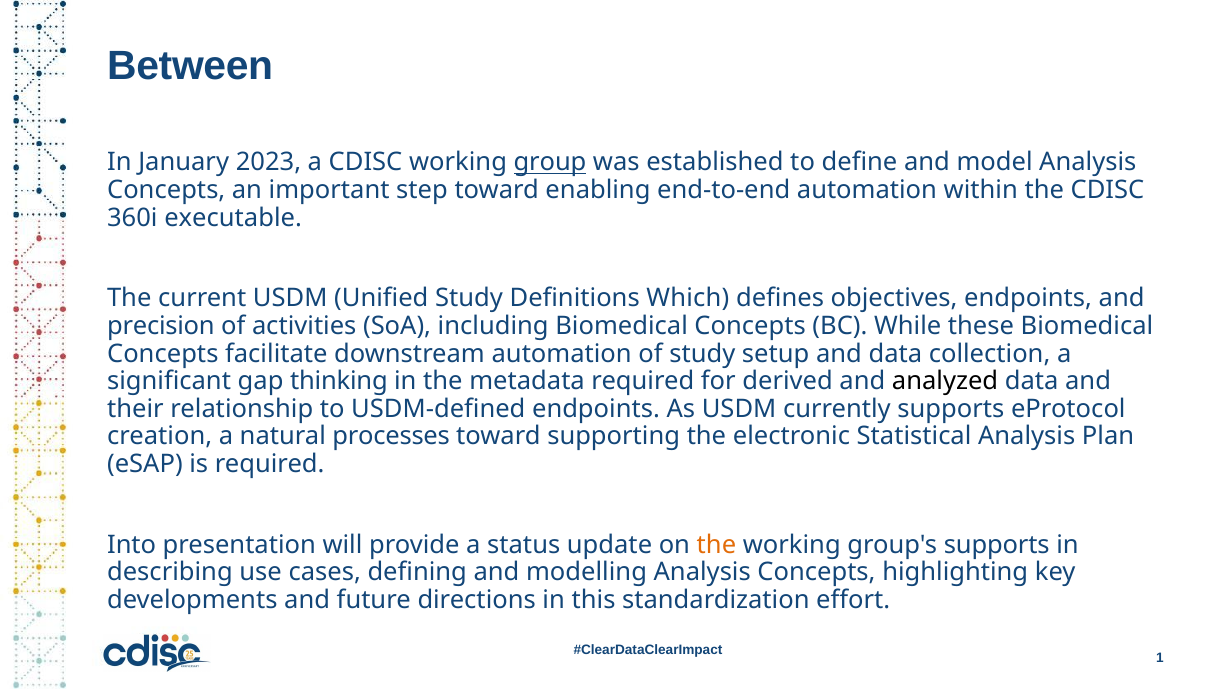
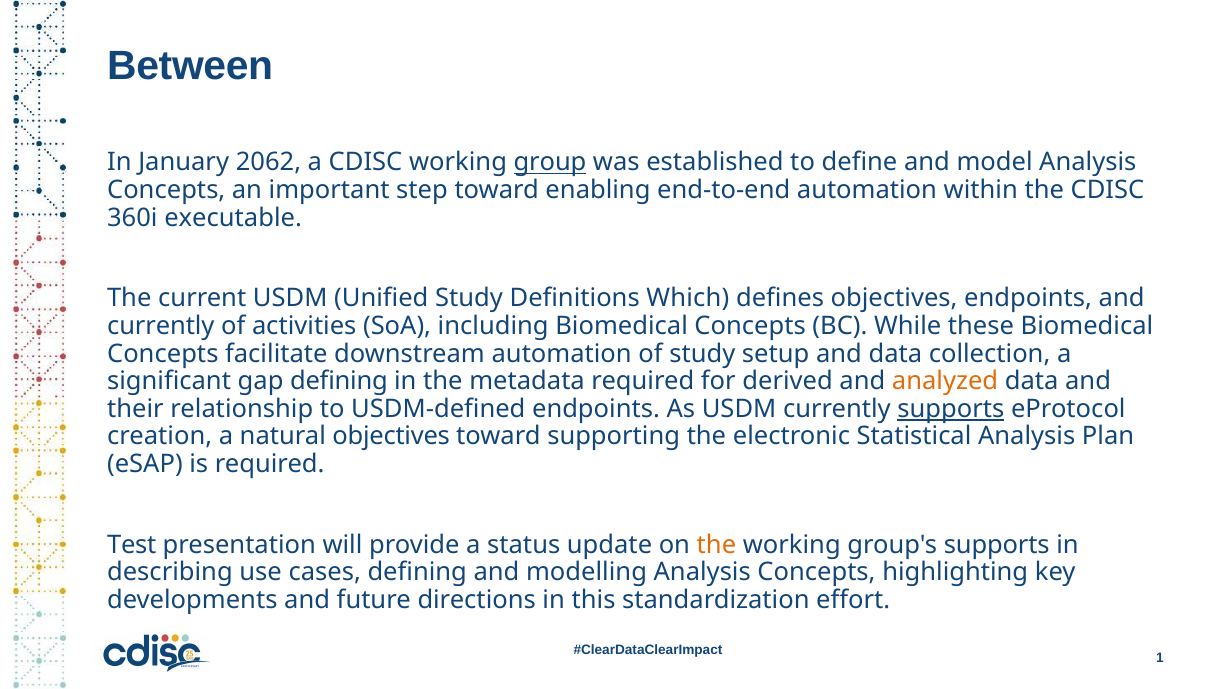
2023: 2023 -> 2062 (268, 163)
precision: precision -> currently (161, 326)
gap thinking: thinking -> defining (339, 381)
analyzed colour: black -> orange (945, 381)
supports underline: none -> present (951, 409)
natural processes: processes -> objectives (391, 436)
Into: Into -> Test (132, 545)
